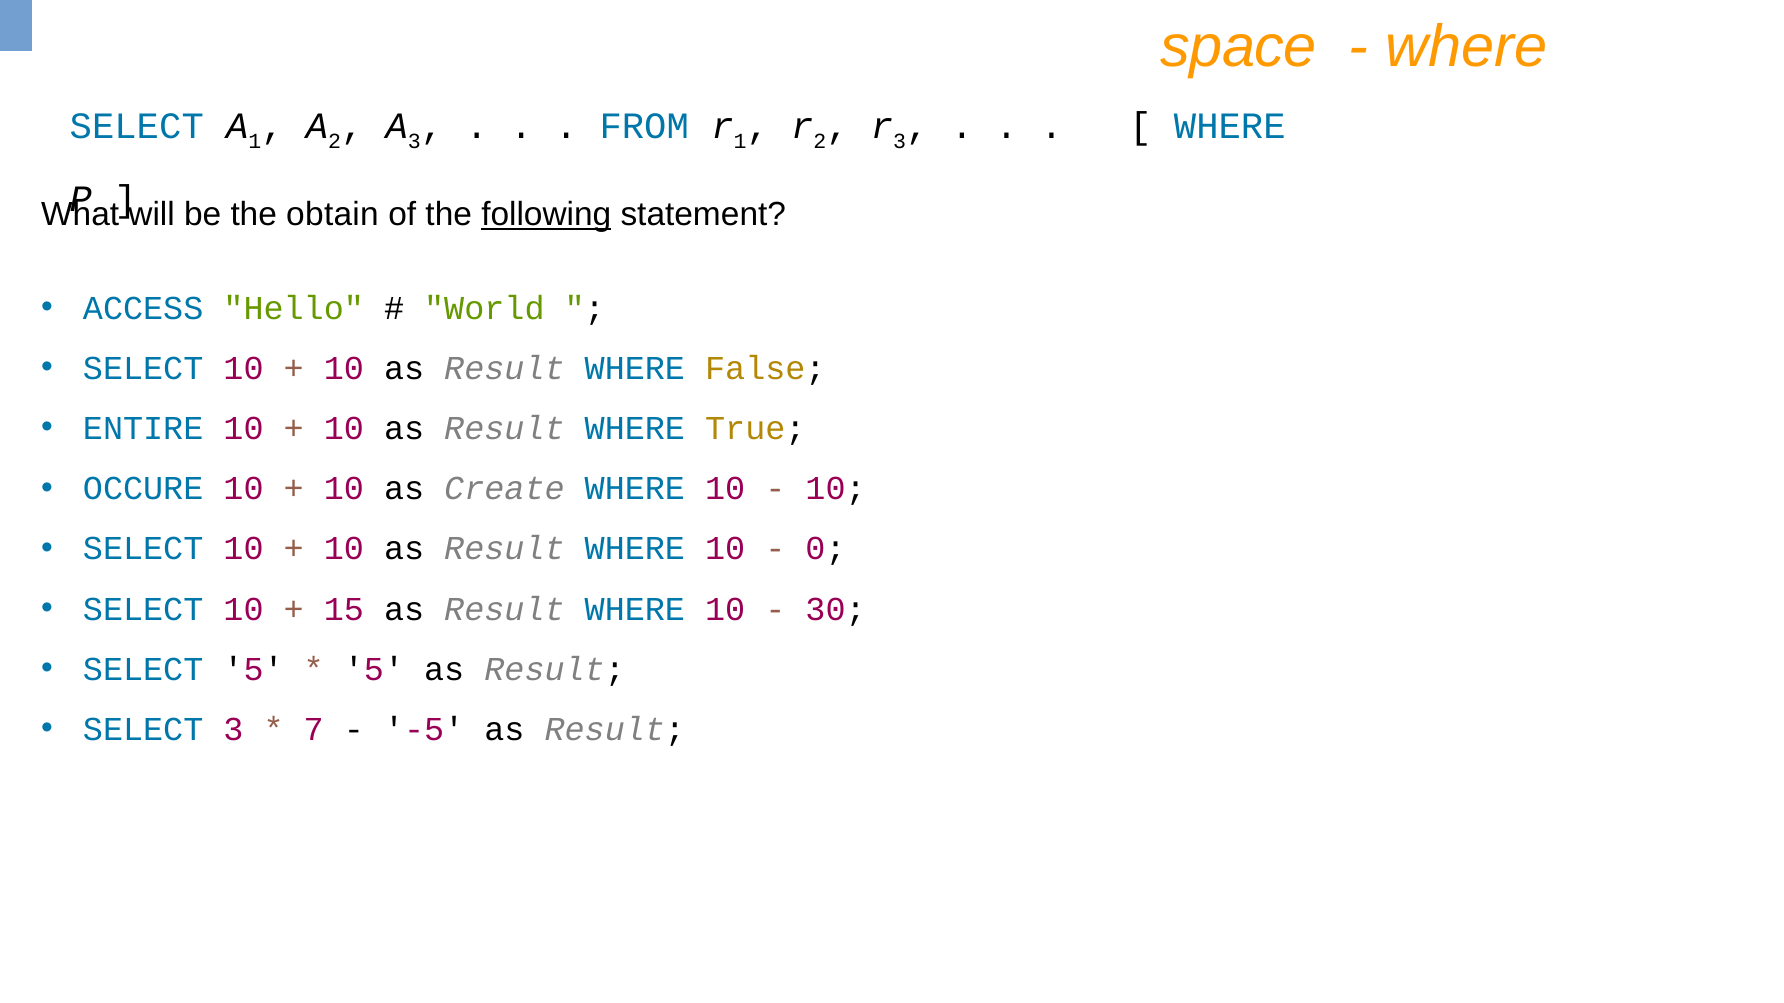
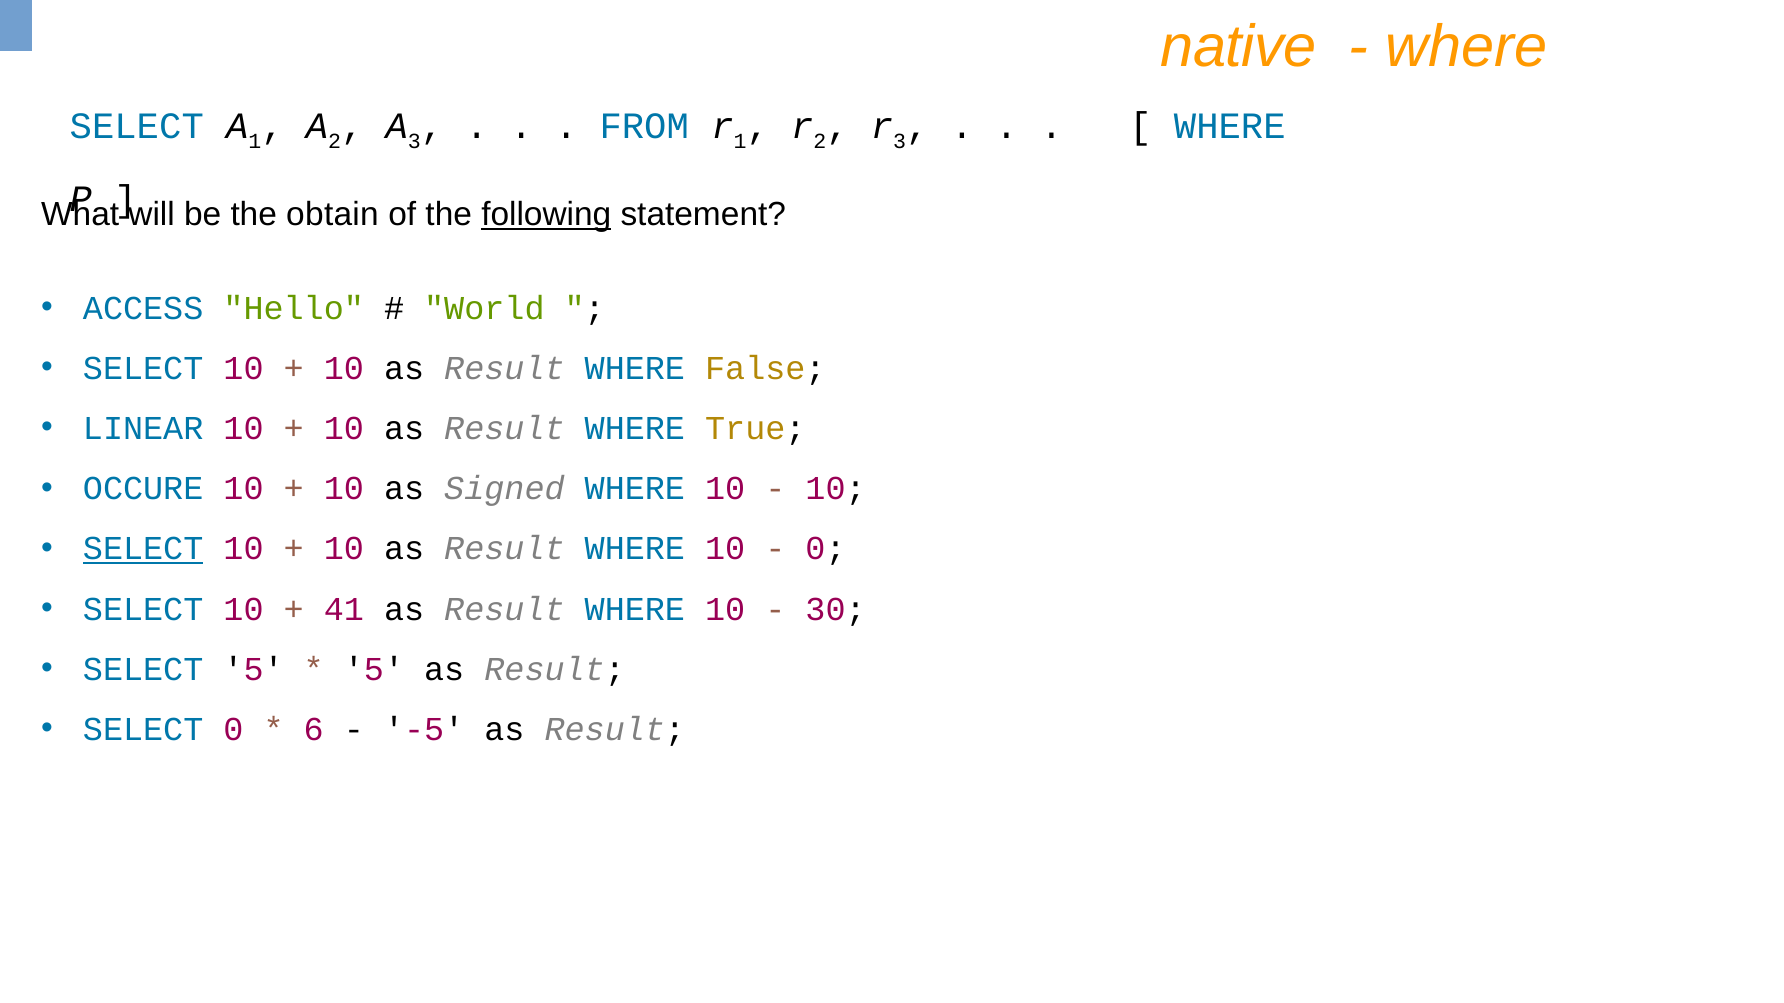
space: space -> native (1239, 46)
ENTIRE: ENTIRE -> LINEAR (143, 429)
Create: Create -> Signed (504, 489)
SELECT underline: none -> present (143, 549)
15: 15 -> 41 (344, 609)
SELECT 3: 3 -> 0 (233, 730)
7: 7 -> 6 (314, 730)
